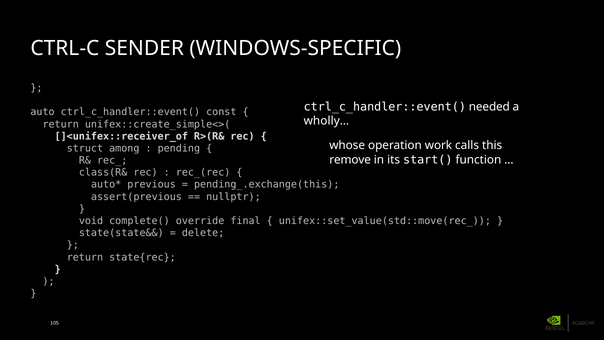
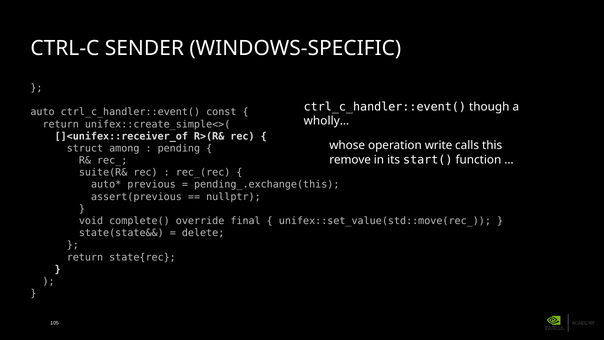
needed: needed -> though (489, 107)
work: work -> write (439, 145)
class(R&: class(R& -> suite(R& (103, 172)
